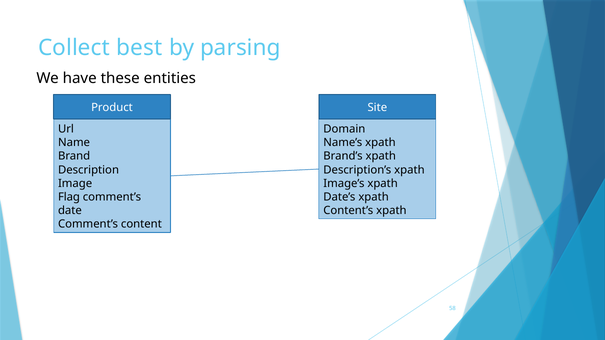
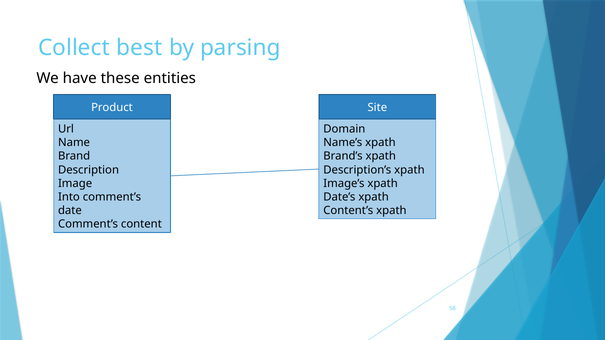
Flag: Flag -> Into (69, 197)
